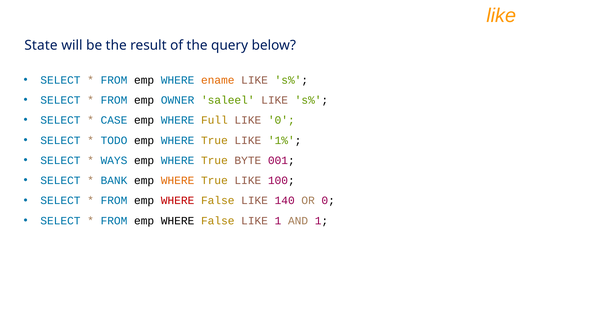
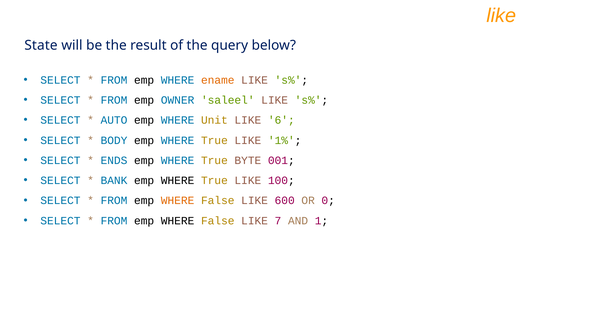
CASE: CASE -> AUTO (114, 120)
Full: Full -> Unit (214, 120)
LIKE 0: 0 -> 6 (281, 120)
TODO: TODO -> BODY (114, 140)
WAYS: WAYS -> ENDS (114, 160)
WHERE colour: orange -> black (178, 180)
WHERE colour: red -> orange (178, 200)
140: 140 -> 600 (285, 200)
LIKE 1: 1 -> 7 (278, 221)
